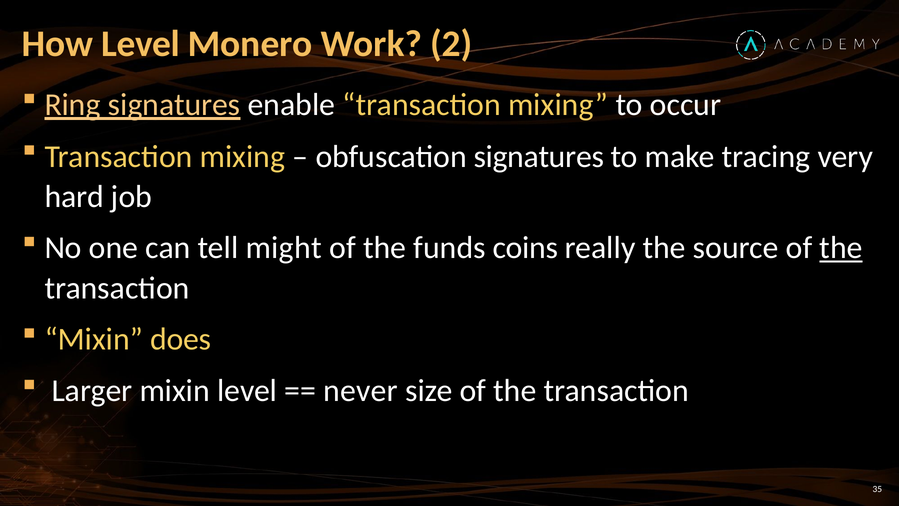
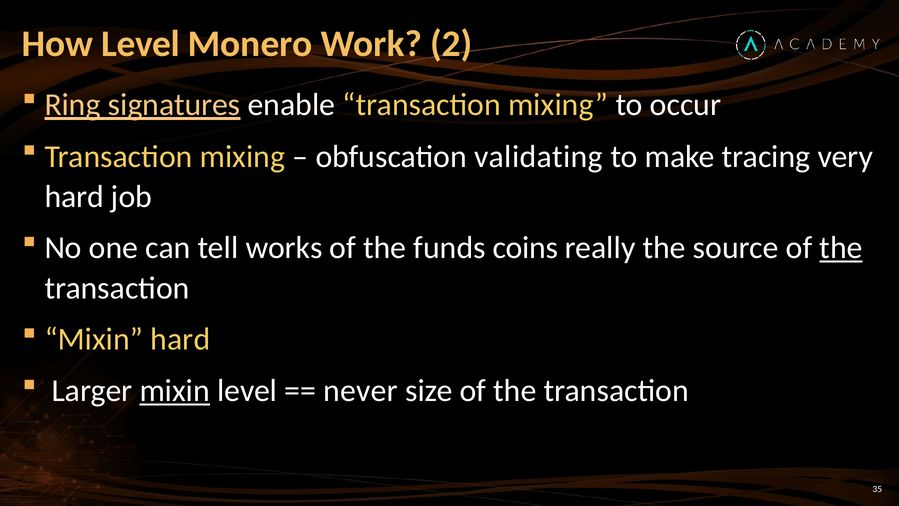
obfuscation signatures: signatures -> validating (539, 157)
might: might -> works (284, 248)
Mixin does: does -> hard (180, 339)
mixin underline: none -> present (175, 391)
